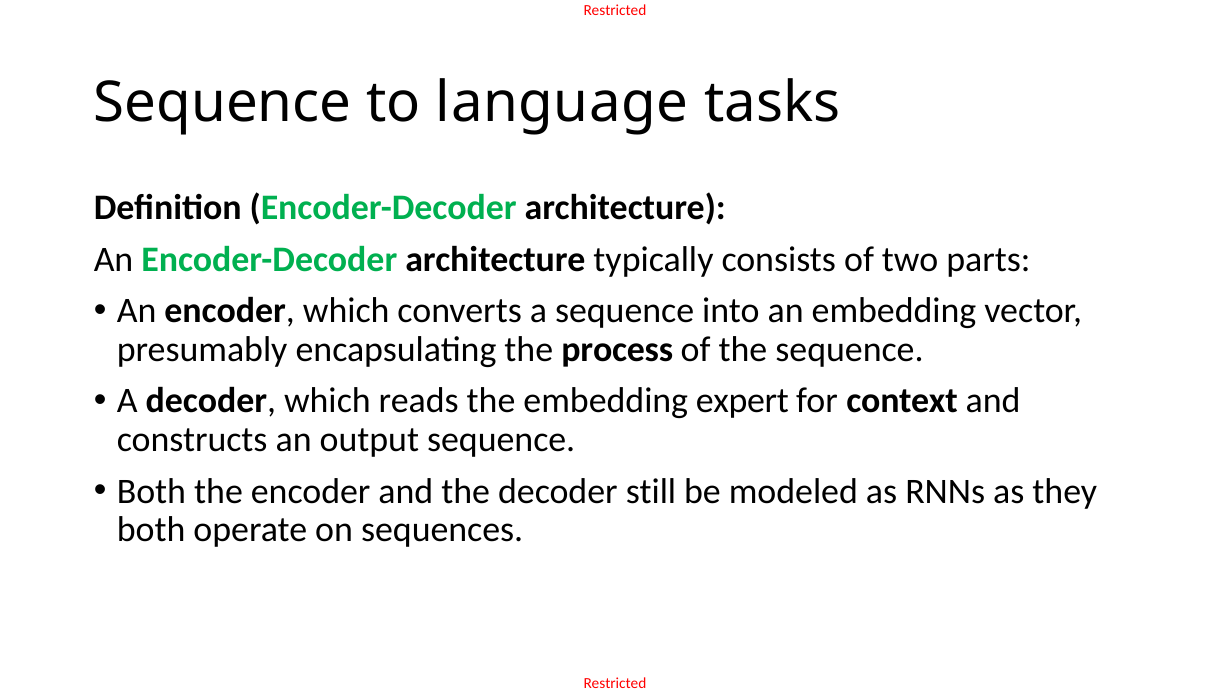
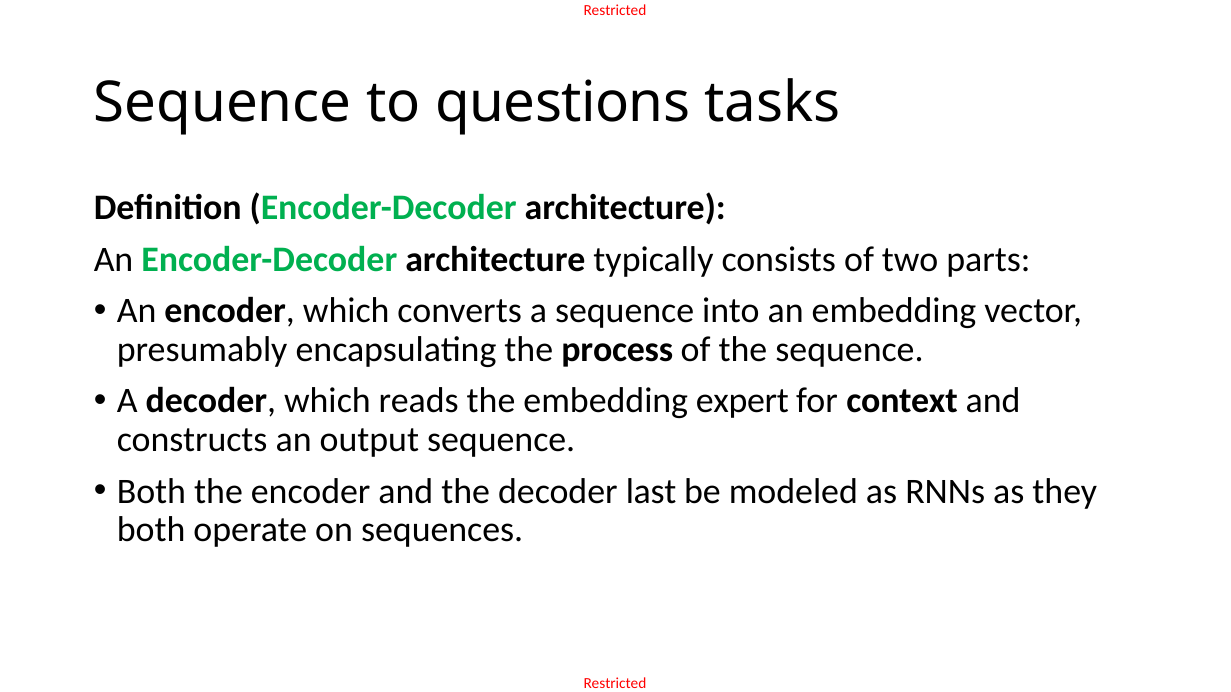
language: language -> questions (563, 103)
still: still -> last (651, 492)
